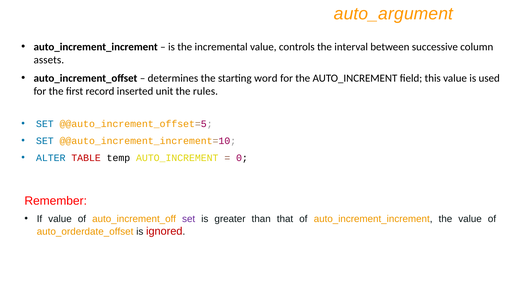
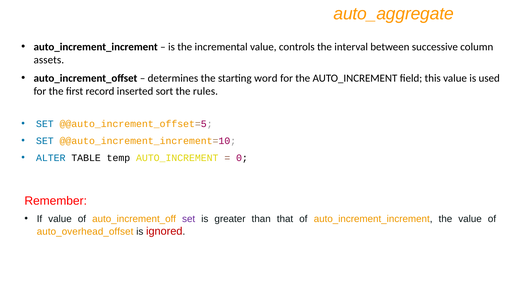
auto_argument: auto_argument -> auto_aggregate (394, 14)
unit: unit -> sort (164, 91)
TABLE colour: red -> black (86, 158)
auto_orderdate_offset: auto_orderdate_offset -> auto_overhead_offset (85, 232)
